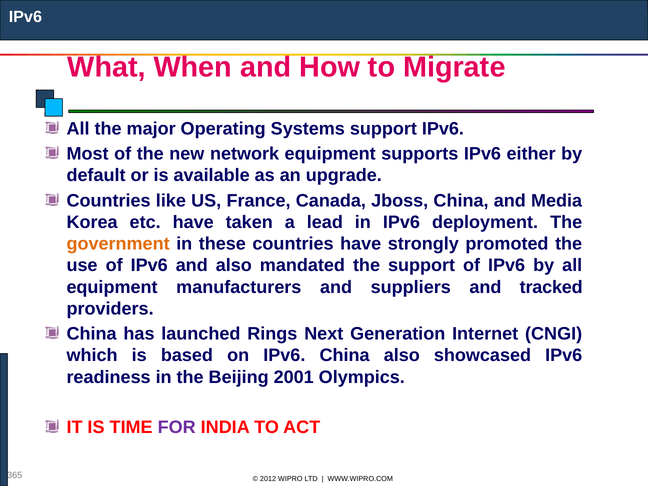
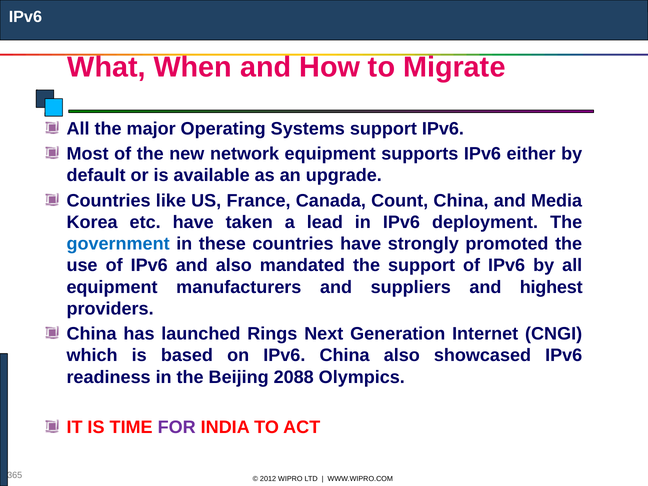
Jboss: Jboss -> Count (400, 201)
government colour: orange -> blue (118, 244)
tracked: tracked -> highest (551, 287)
2001: 2001 -> 2088 (294, 377)
